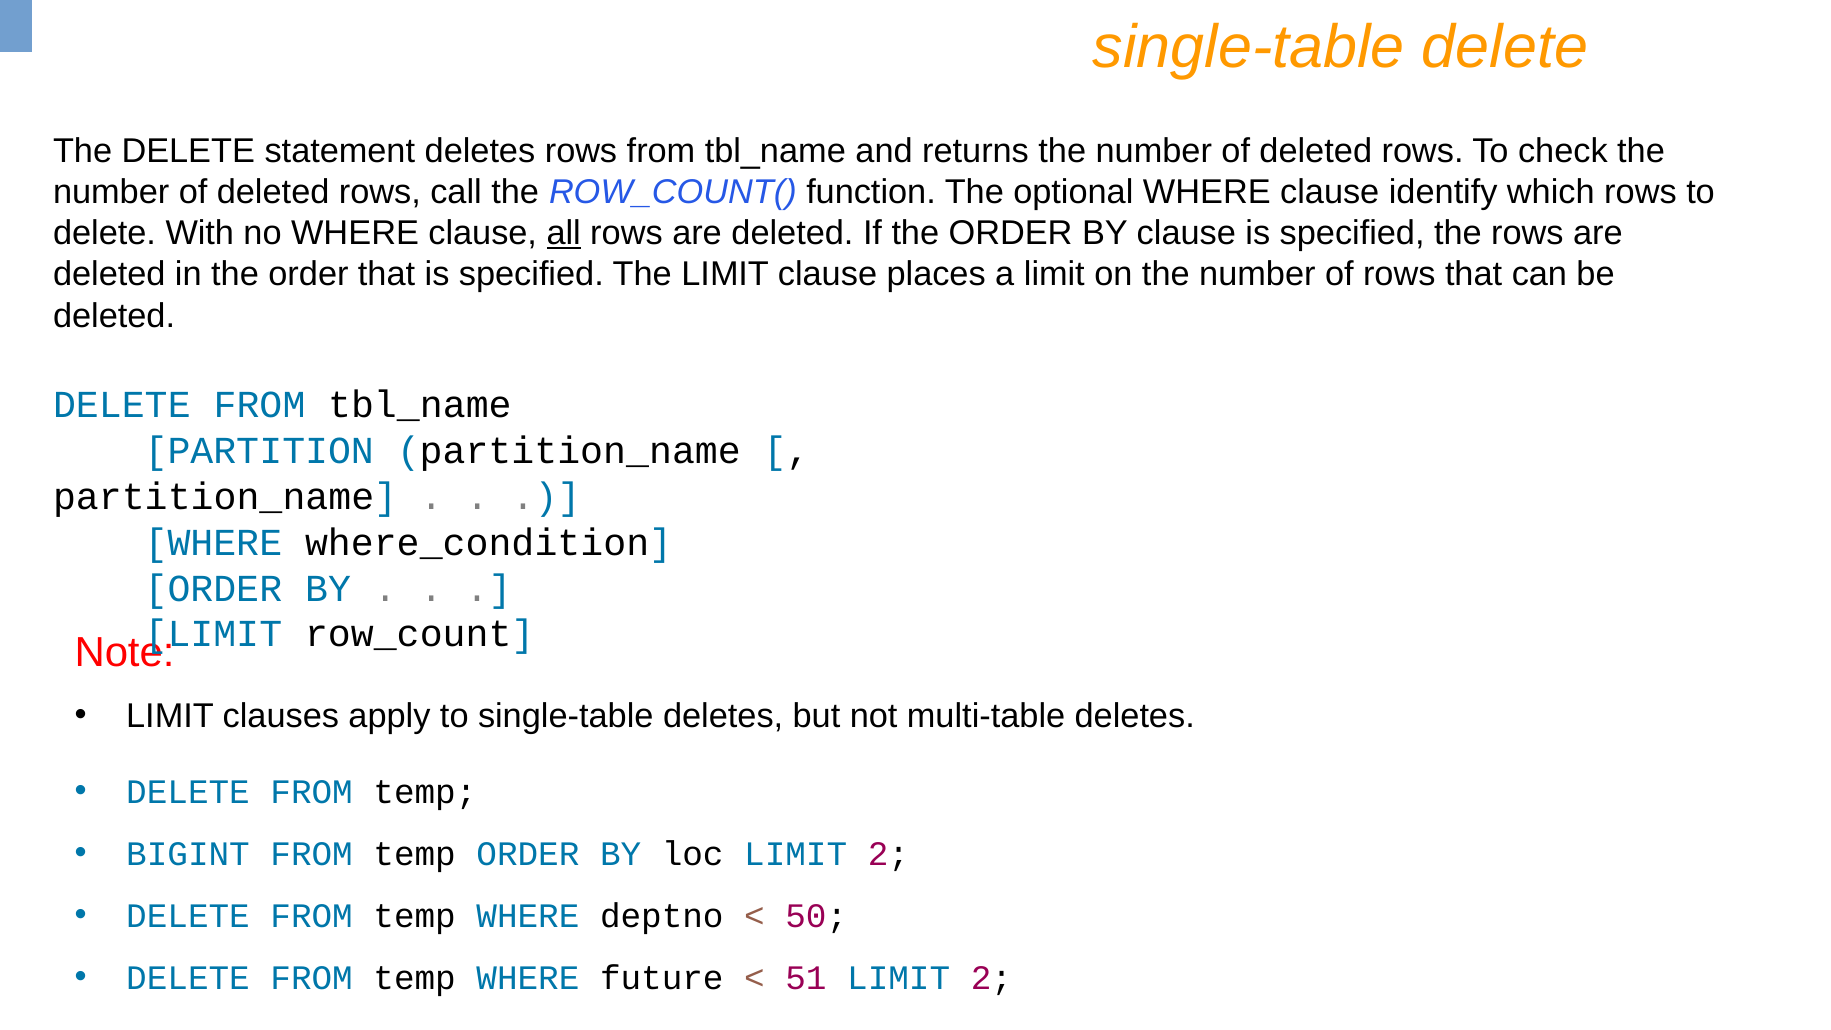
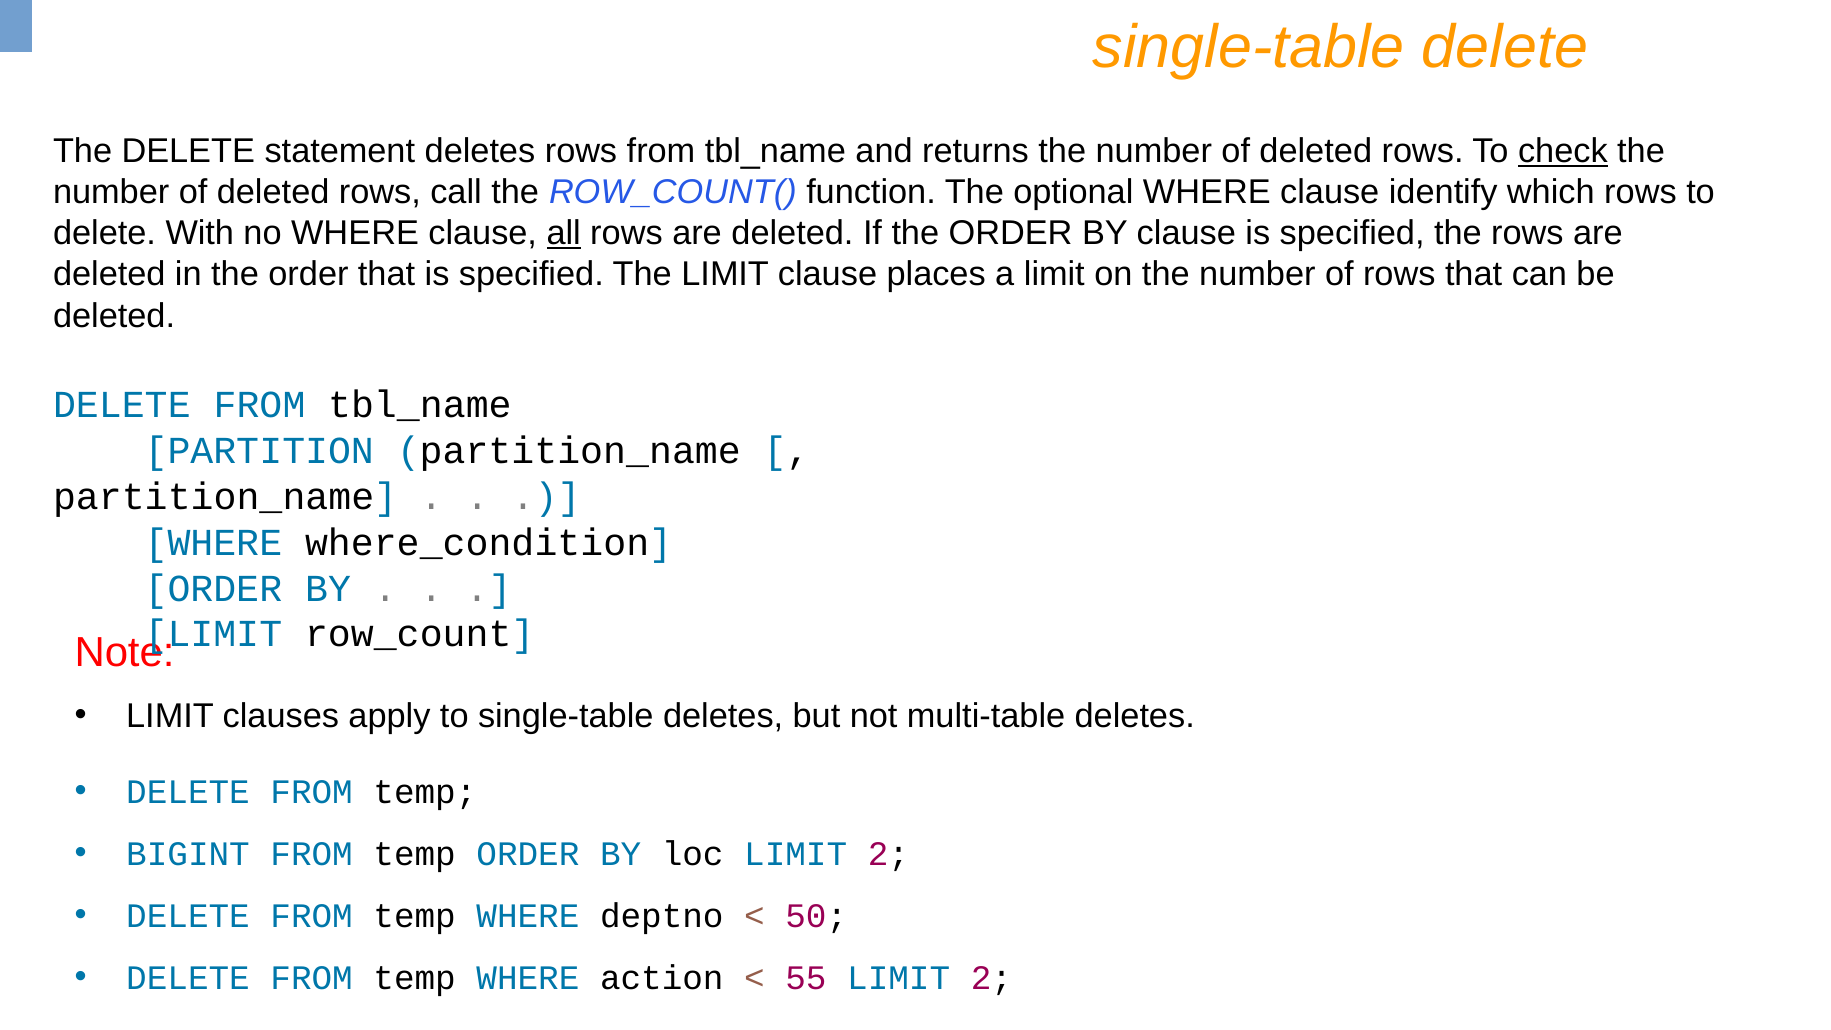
check underline: none -> present (1563, 151)
future: future -> action (662, 978)
51: 51 -> 55 (806, 978)
